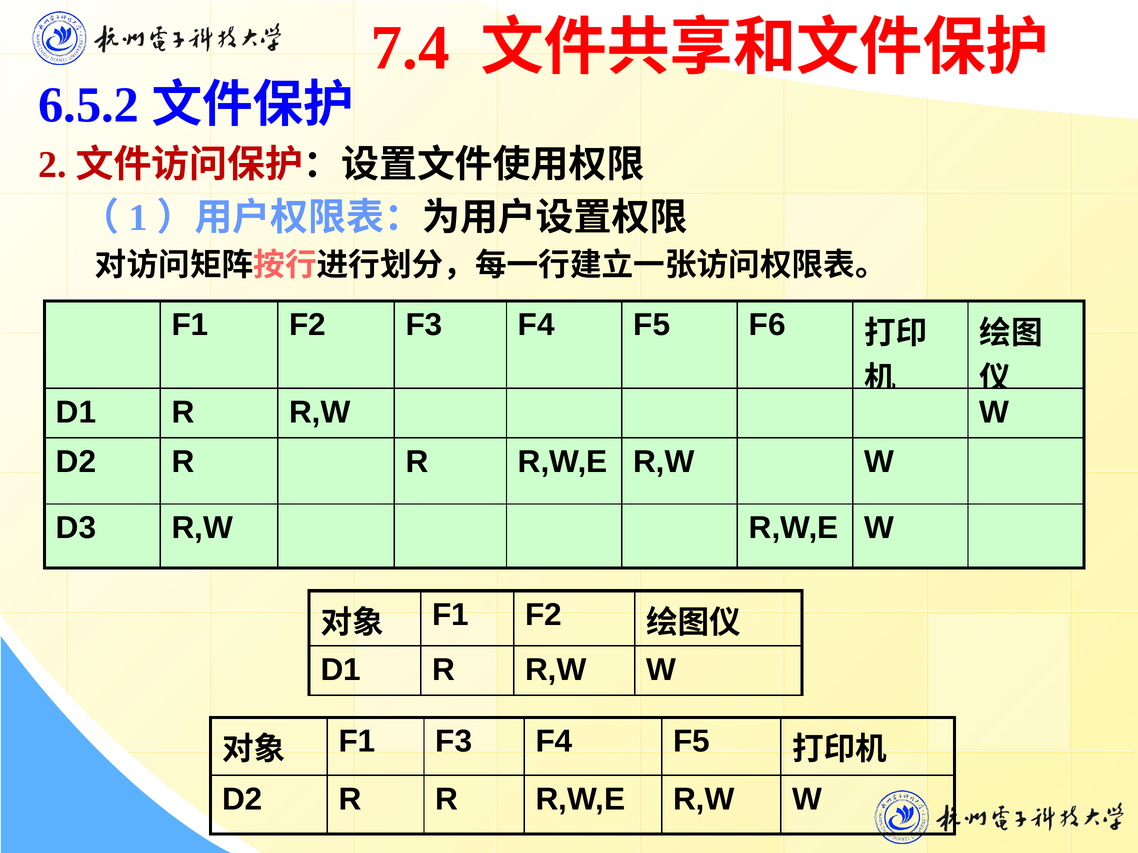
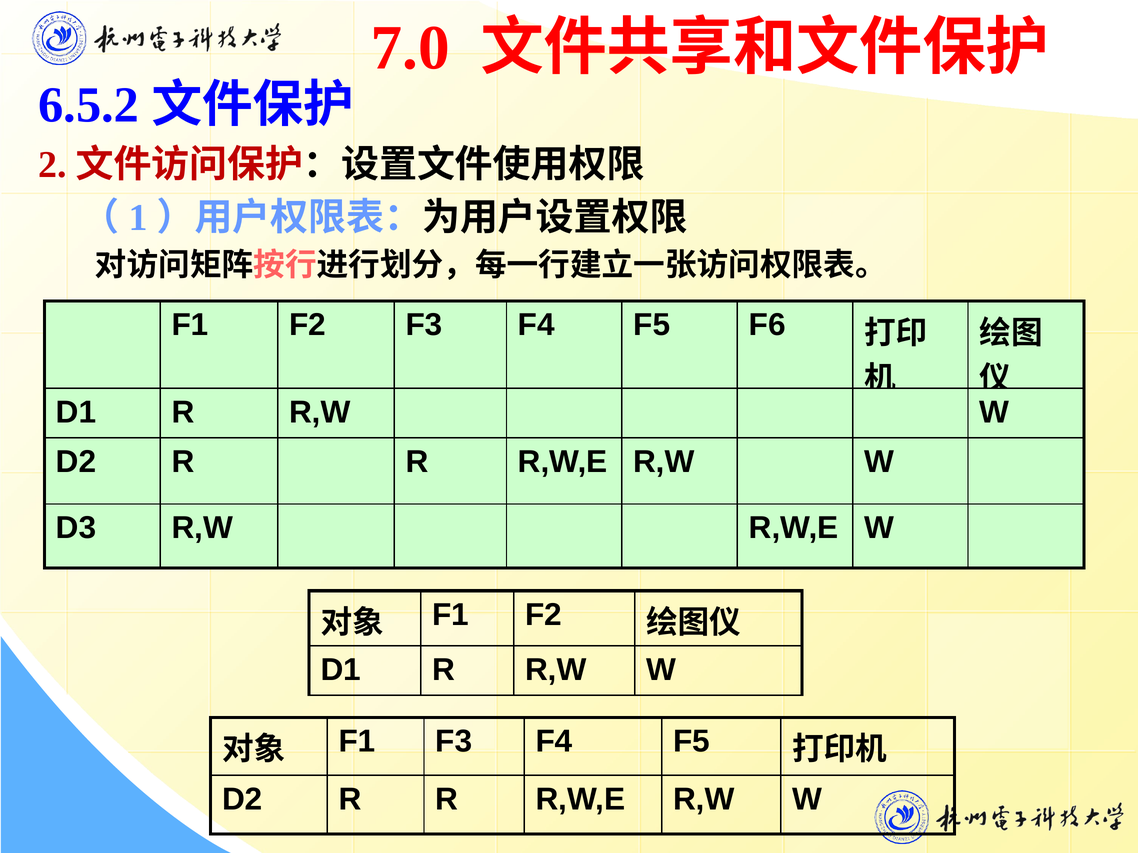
7.4: 7.4 -> 7.0 (410, 48)
